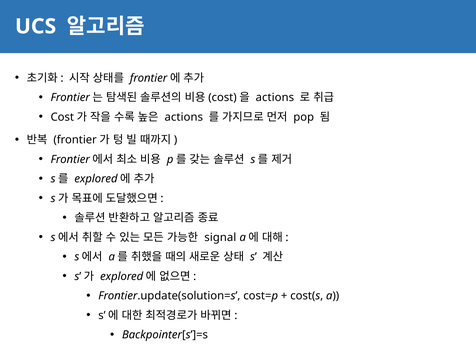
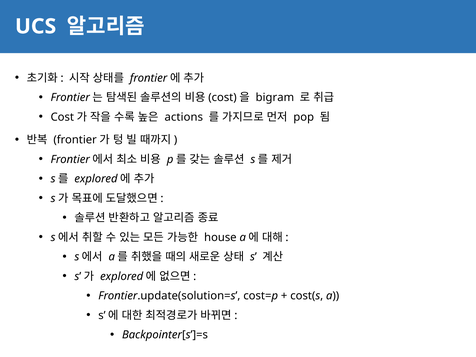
actions: actions -> bigram (275, 98)
signal: signal -> house (220, 237)
